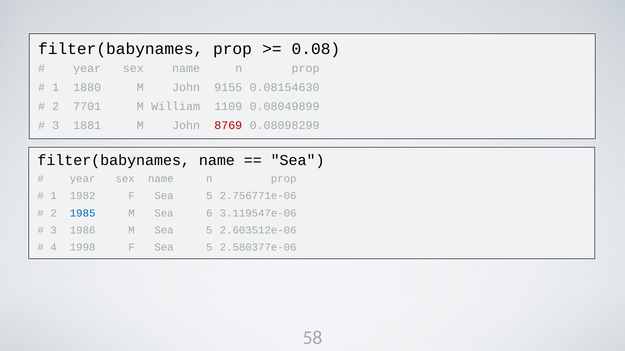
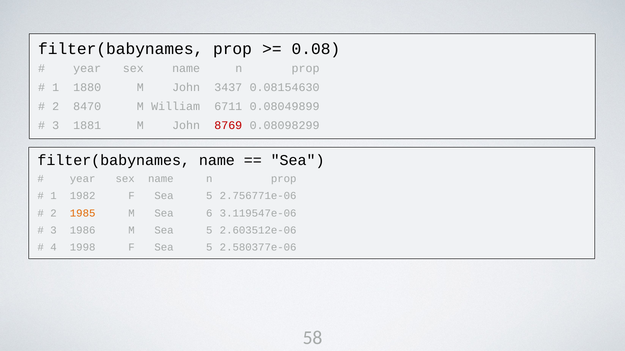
9155: 9155 -> 3437 (228, 88)
7701: 7701 -> 8470 (87, 107)
1109: 1109 -> 6711 (228, 107)
1985 colour: blue -> orange (83, 213)
